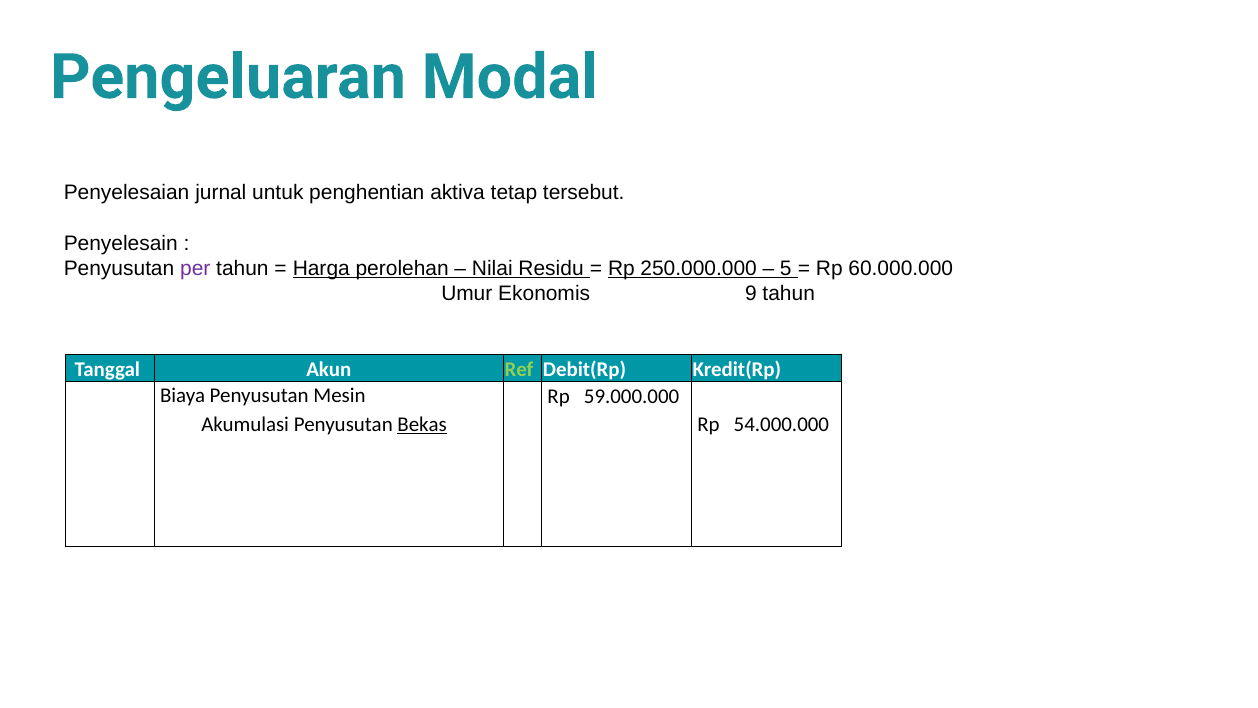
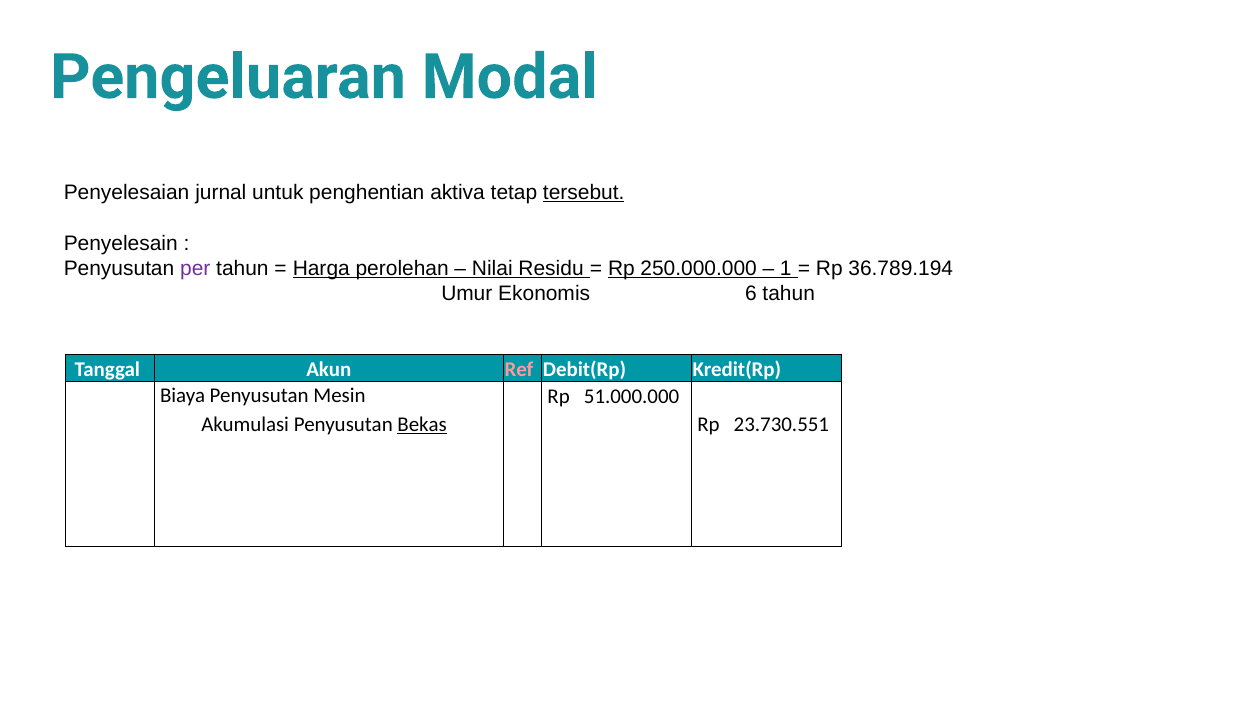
tersebut underline: none -> present (584, 193)
5: 5 -> 1 (786, 268)
60.000.000: 60.000.000 -> 36.789.194 (901, 268)
9: 9 -> 6 (751, 293)
Ref colour: light green -> pink (519, 369)
59.000.000: 59.000.000 -> 51.000.000 (632, 396)
54.000.000: 54.000.000 -> 23.730.551 (781, 424)
